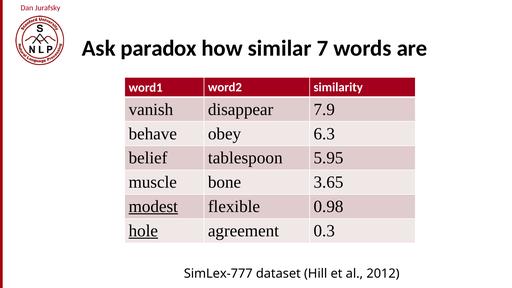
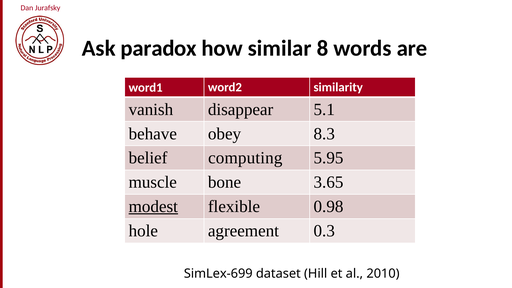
7: 7 -> 8 (322, 48)
7.9: 7.9 -> 5.1 (324, 109)
6.3: 6.3 -> 8.3 (324, 134)
tablespoon: tablespoon -> computing (245, 158)
hole underline: present -> none (143, 231)
SimLex-777: SimLex-777 -> SimLex-699 (218, 273)
2012: 2012 -> 2010 (383, 273)
